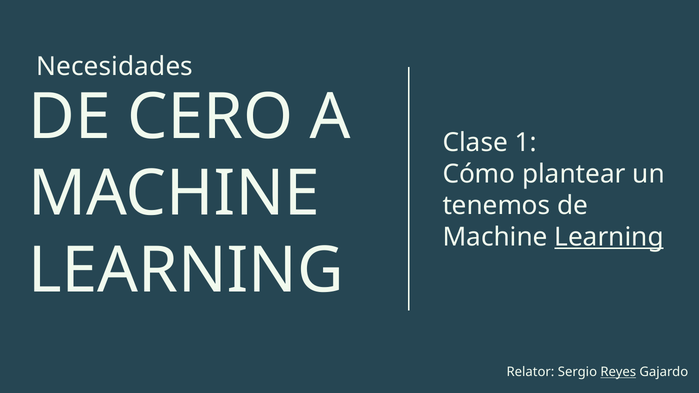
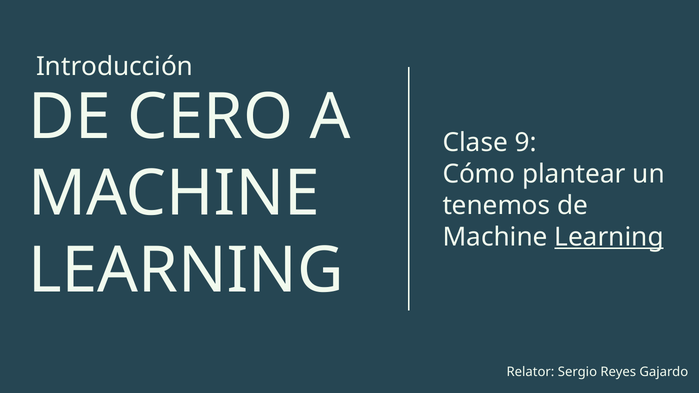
Necesidades: Necesidades -> Introducción (115, 66)
1: 1 -> 9 (526, 143)
Reyes underline: present -> none (618, 372)
